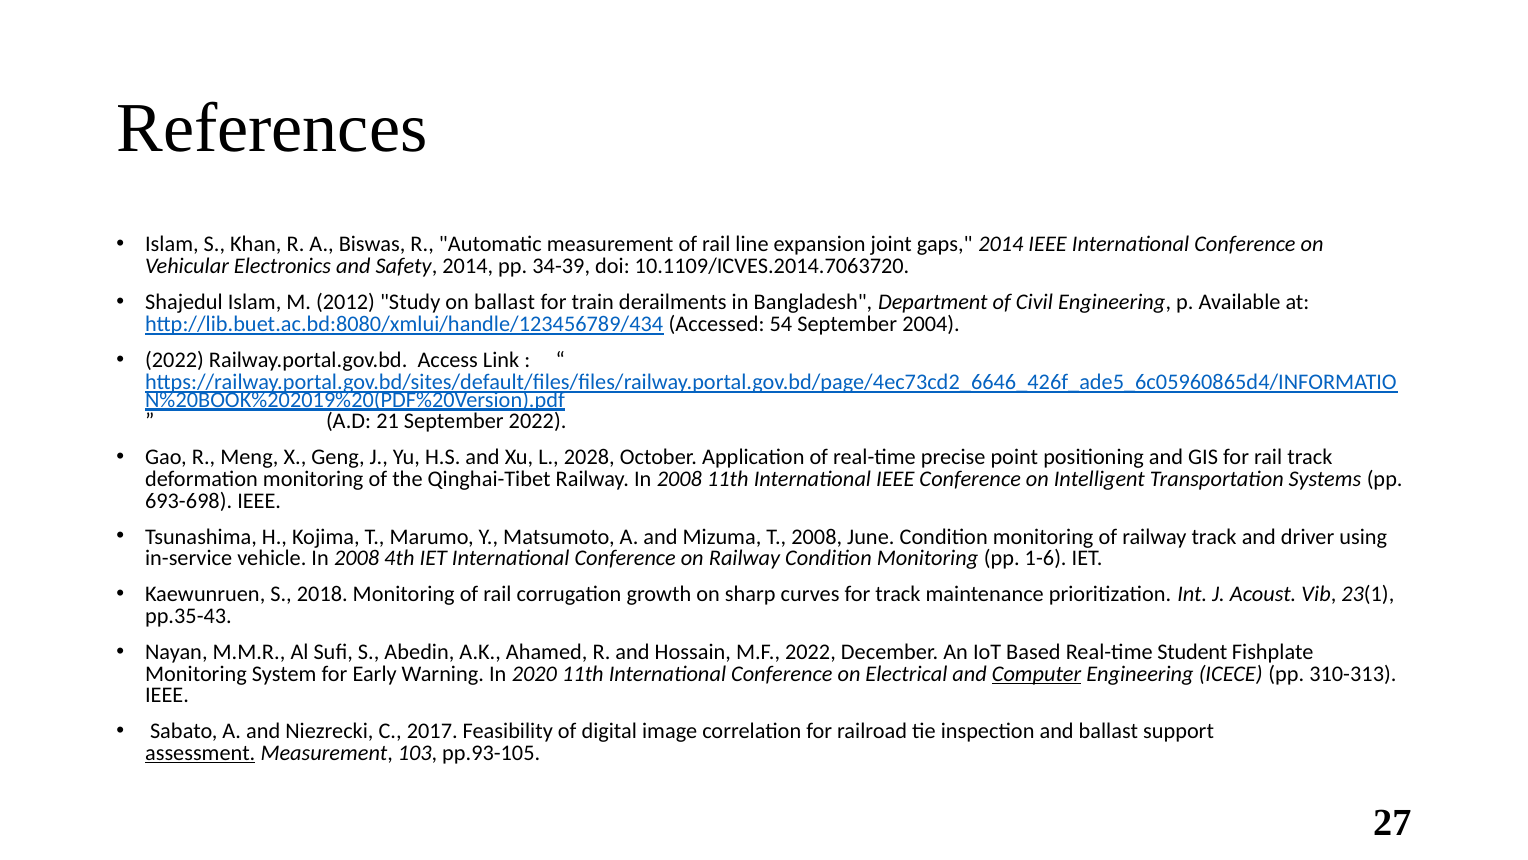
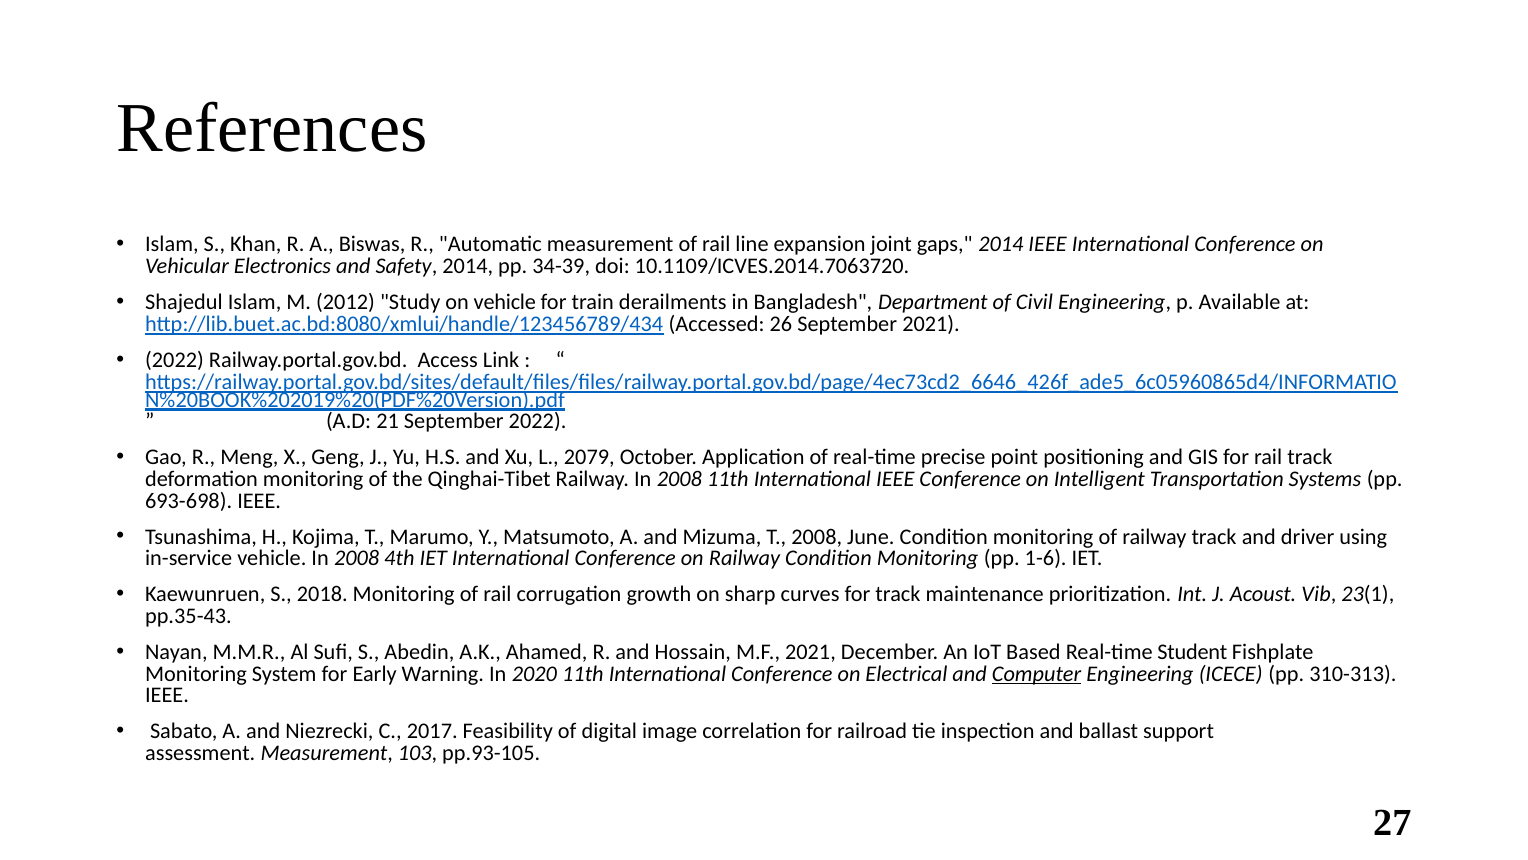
on ballast: ballast -> vehicle (505, 302)
54: 54 -> 26 (781, 324)
September 2004: 2004 -> 2021 (931, 324)
2028: 2028 -> 2079 (589, 457)
M.F 2022: 2022 -> 2021 (810, 652)
assessment underline: present -> none (200, 753)
